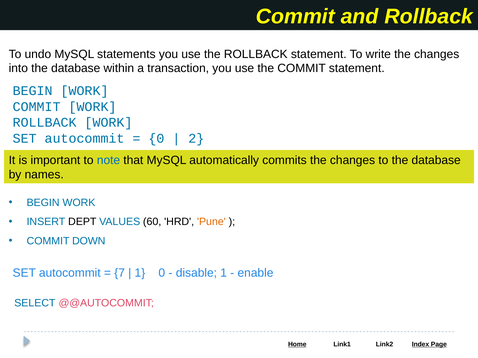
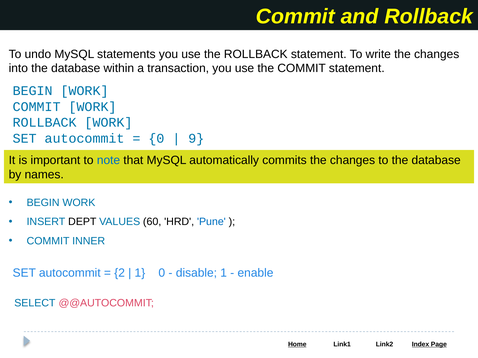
2: 2 -> 9 (196, 139)
Pune colour: orange -> blue (211, 222)
DOWN: DOWN -> INNER (89, 241)
7: 7 -> 2 (120, 273)
